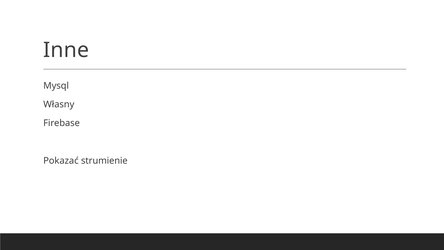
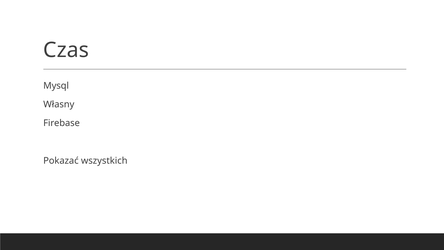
Inne: Inne -> Czas (66, 50)
strumienie: strumienie -> wszystkich (104, 160)
